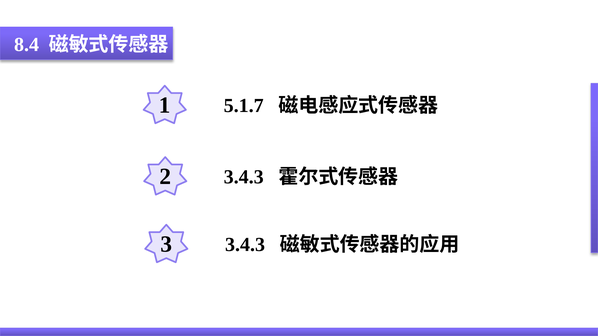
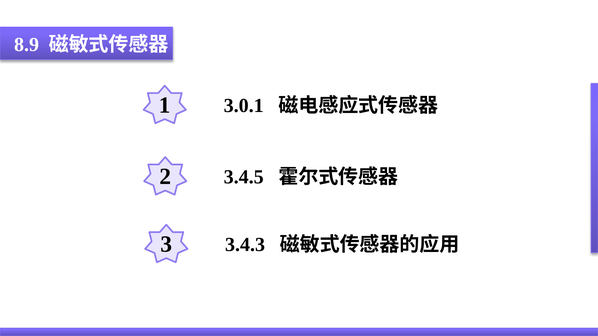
8.4: 8.4 -> 8.9 (27, 45)
5.1.7: 5.1.7 -> 3.0.1 (244, 106)
2 3.4.3: 3.4.3 -> 3.4.5 (244, 177)
